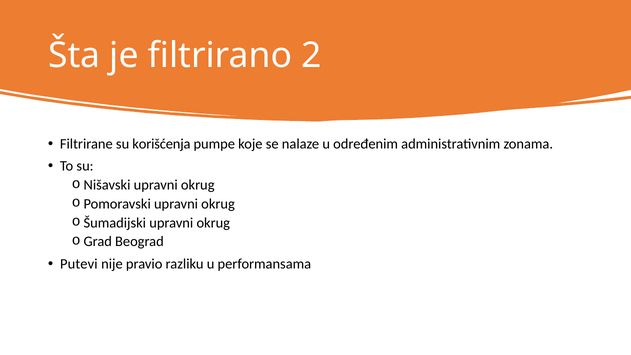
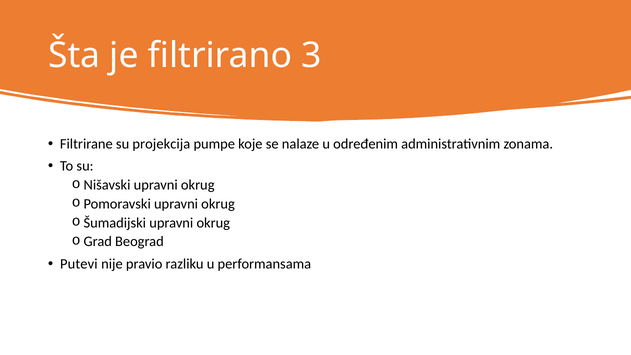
2: 2 -> 3 (312, 55)
korišćenja: korišćenja -> projekcija (161, 144)
